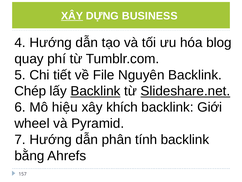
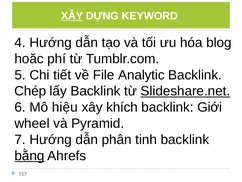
BUSINESS: BUSINESS -> KEYWORD (150, 16)
quay: quay -> hoăc (29, 59)
Nguyên: Nguyên -> Analytic (141, 75)
Backlink underline: present -> none (95, 91)
tính: tính -> tinh (146, 139)
bằng underline: none -> present (29, 155)
